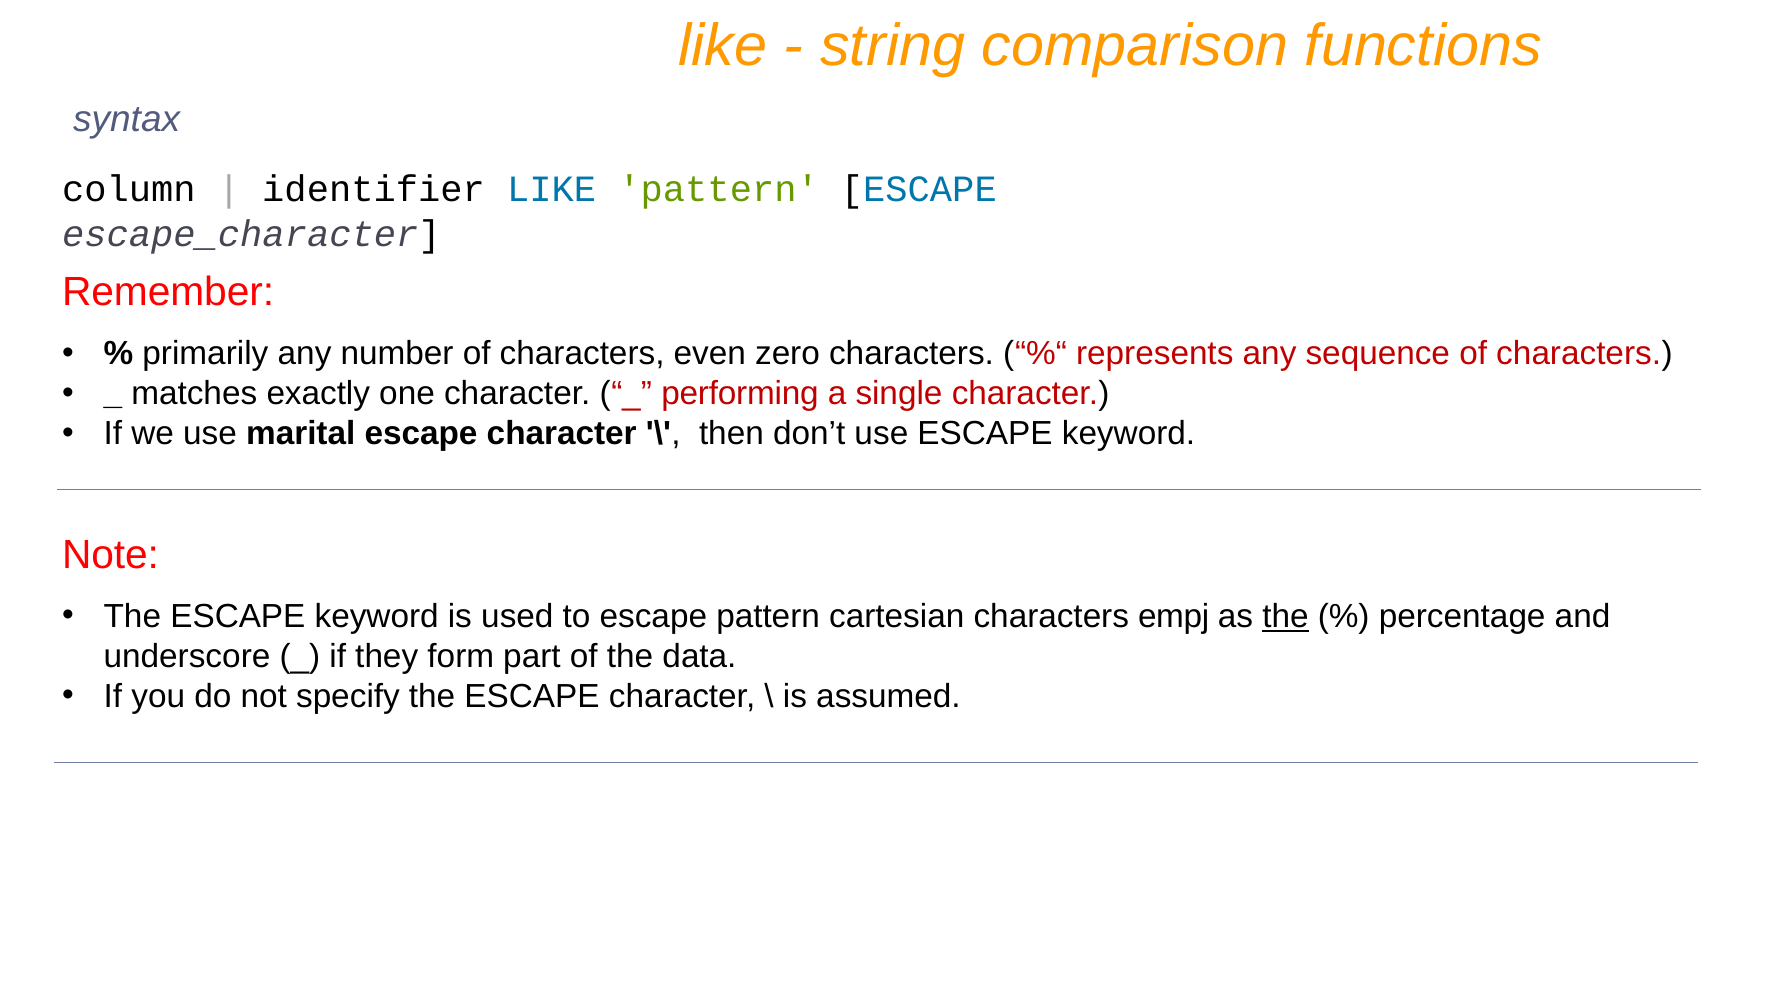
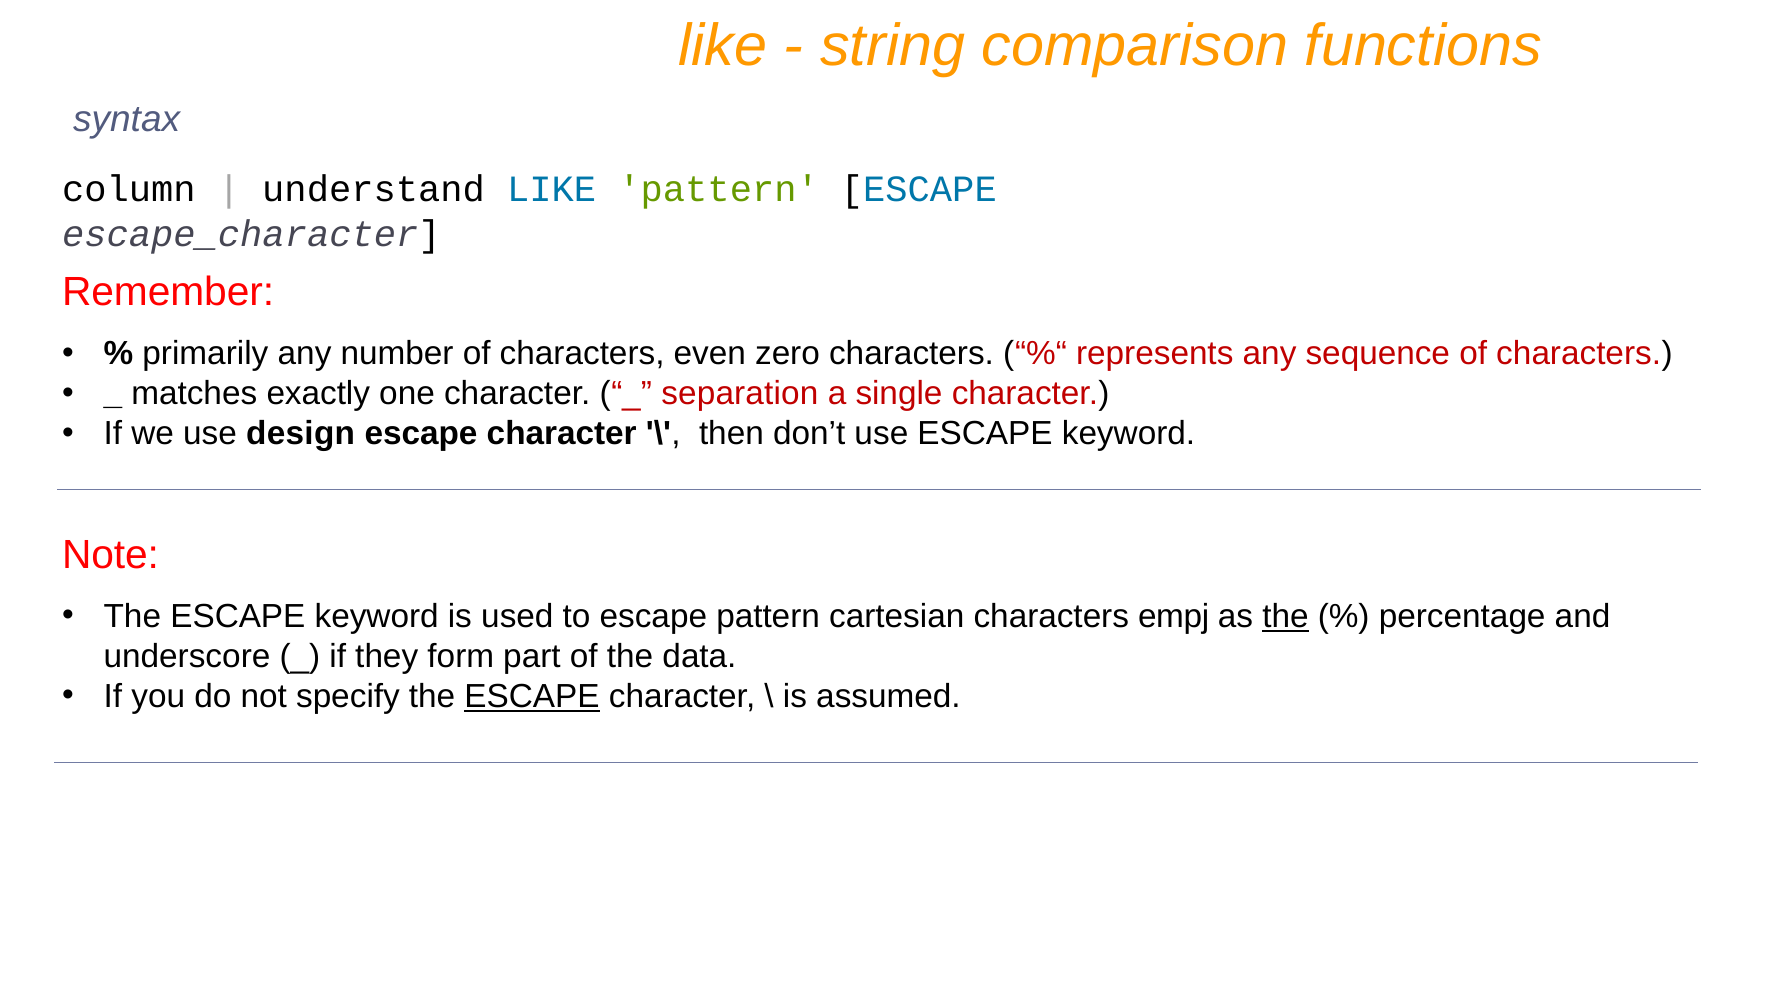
identifier: identifier -> understand (374, 190)
performing: performing -> separation (740, 394)
marital: marital -> design (301, 434)
ESCAPE underline: none -> present (532, 697)
